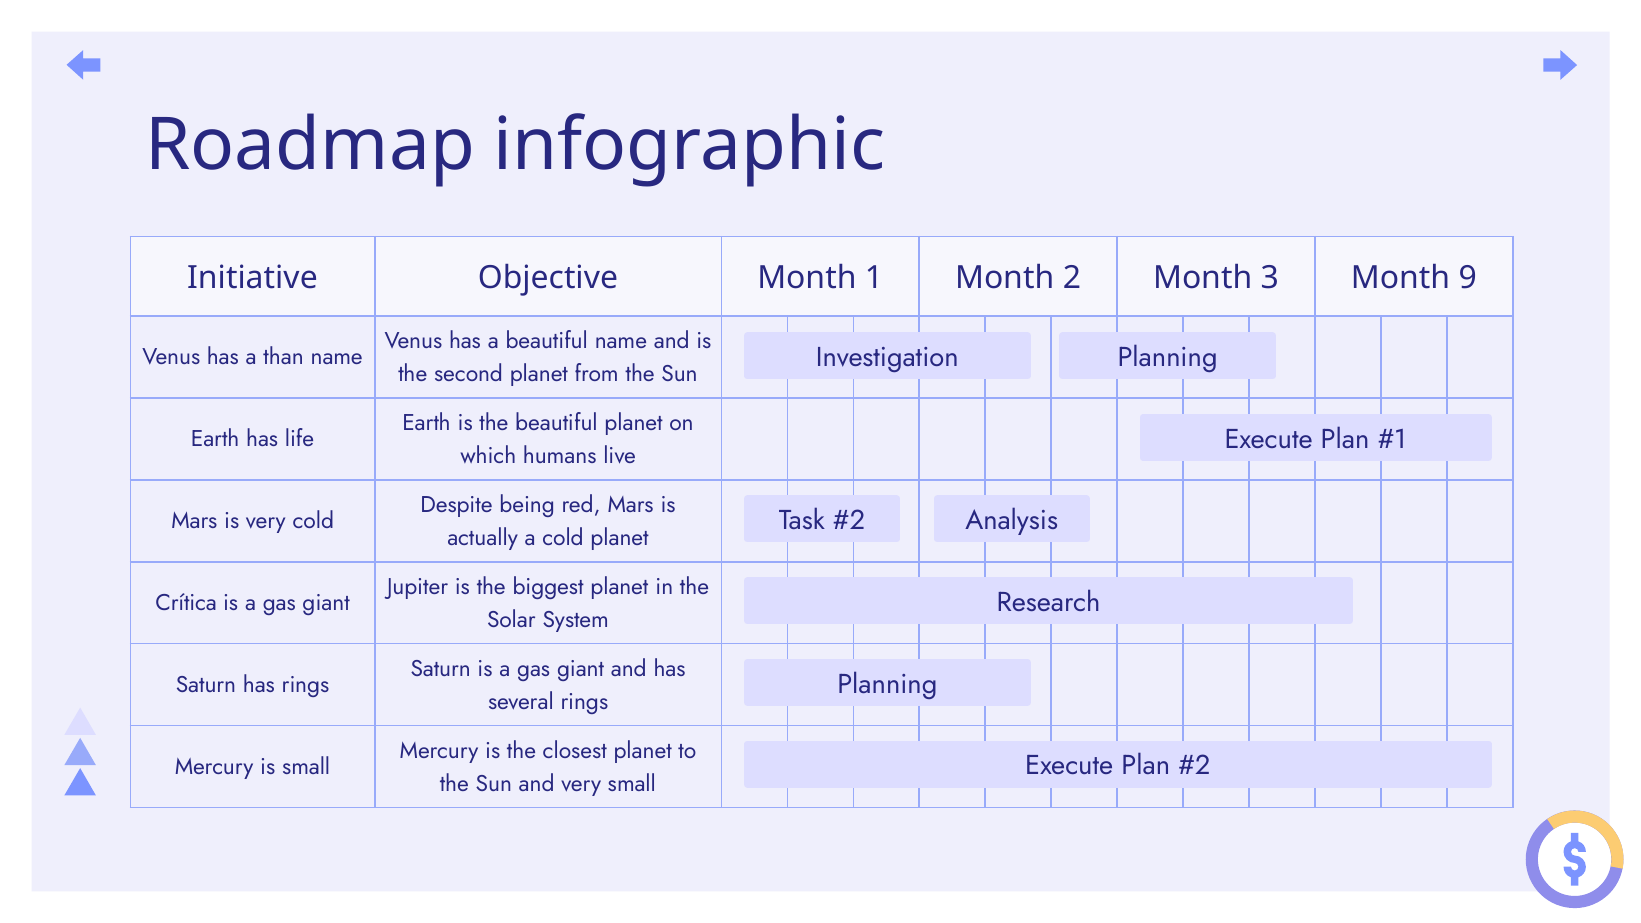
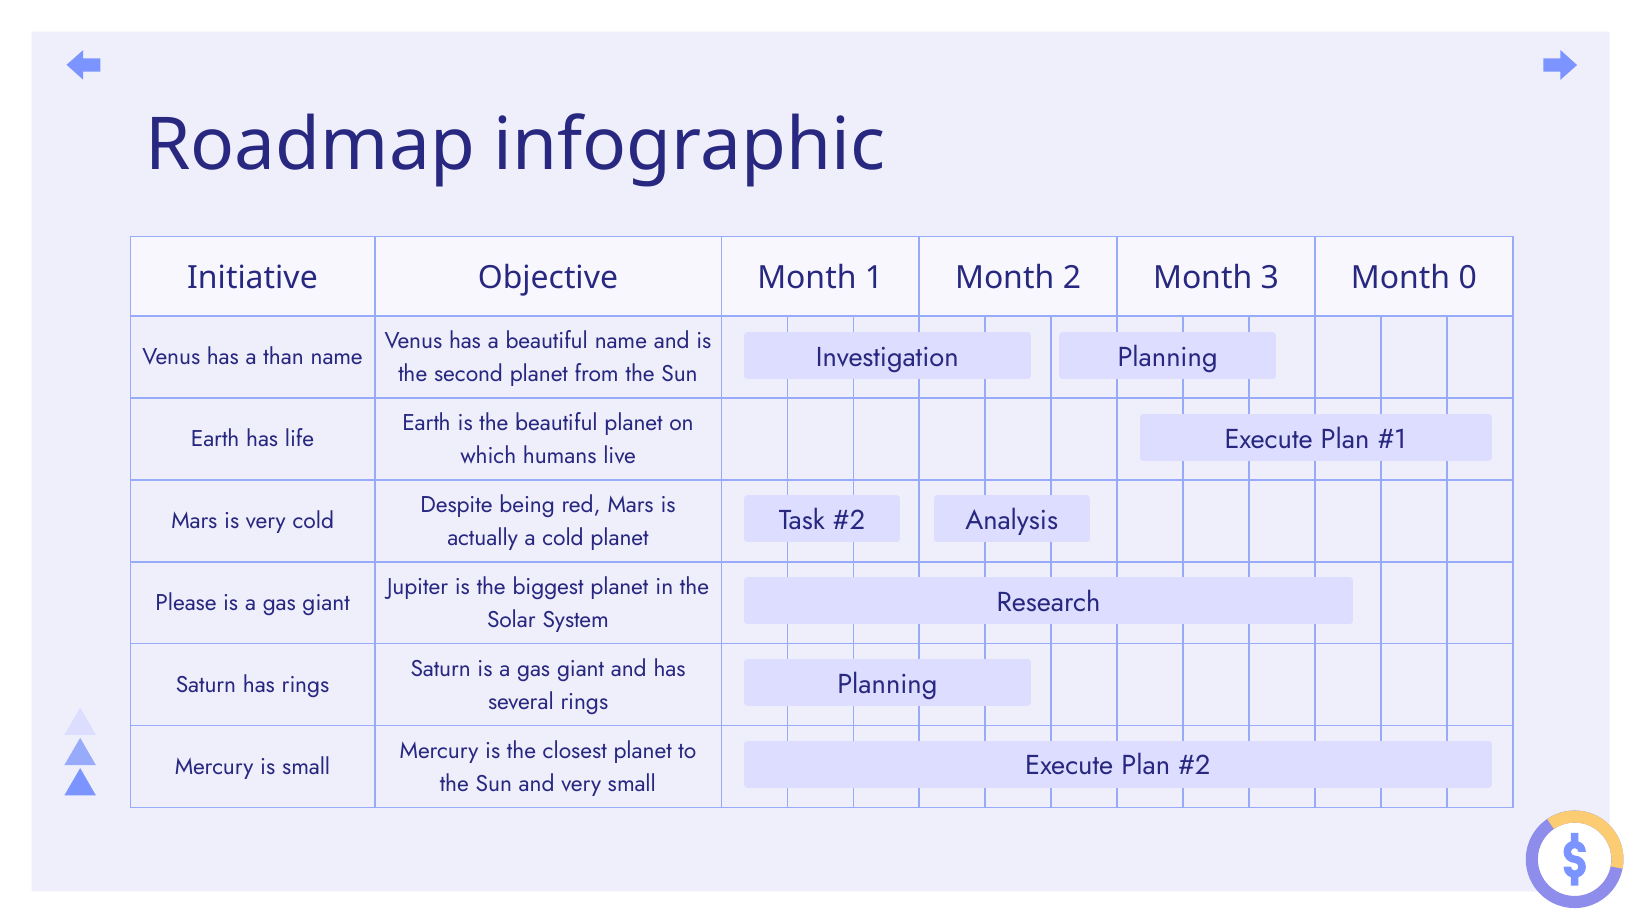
9: 9 -> 0 (1468, 278)
Crítica: Crítica -> Please (186, 603)
